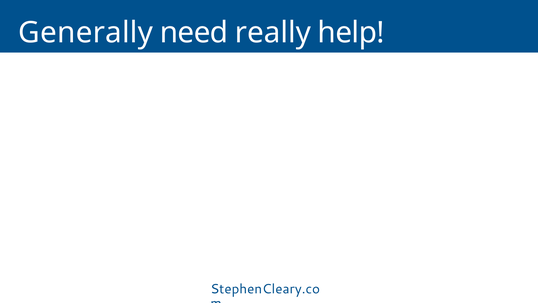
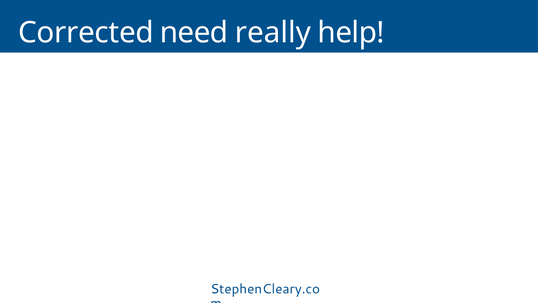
Generally: Generally -> Corrected (86, 33)
